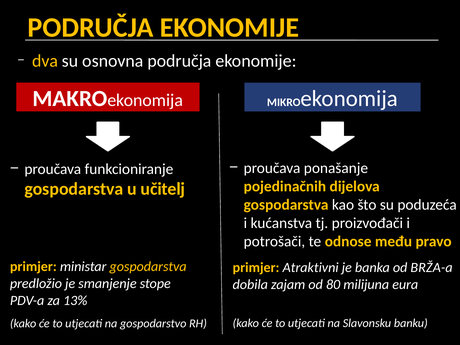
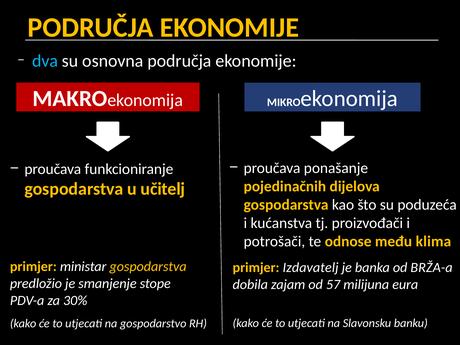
dva colour: yellow -> light blue (45, 61)
pravo: pravo -> klima (433, 242)
Atraktivni: Atraktivni -> Izdavatelj (311, 268)
80: 80 -> 57 (333, 285)
13%: 13% -> 30% (75, 300)
